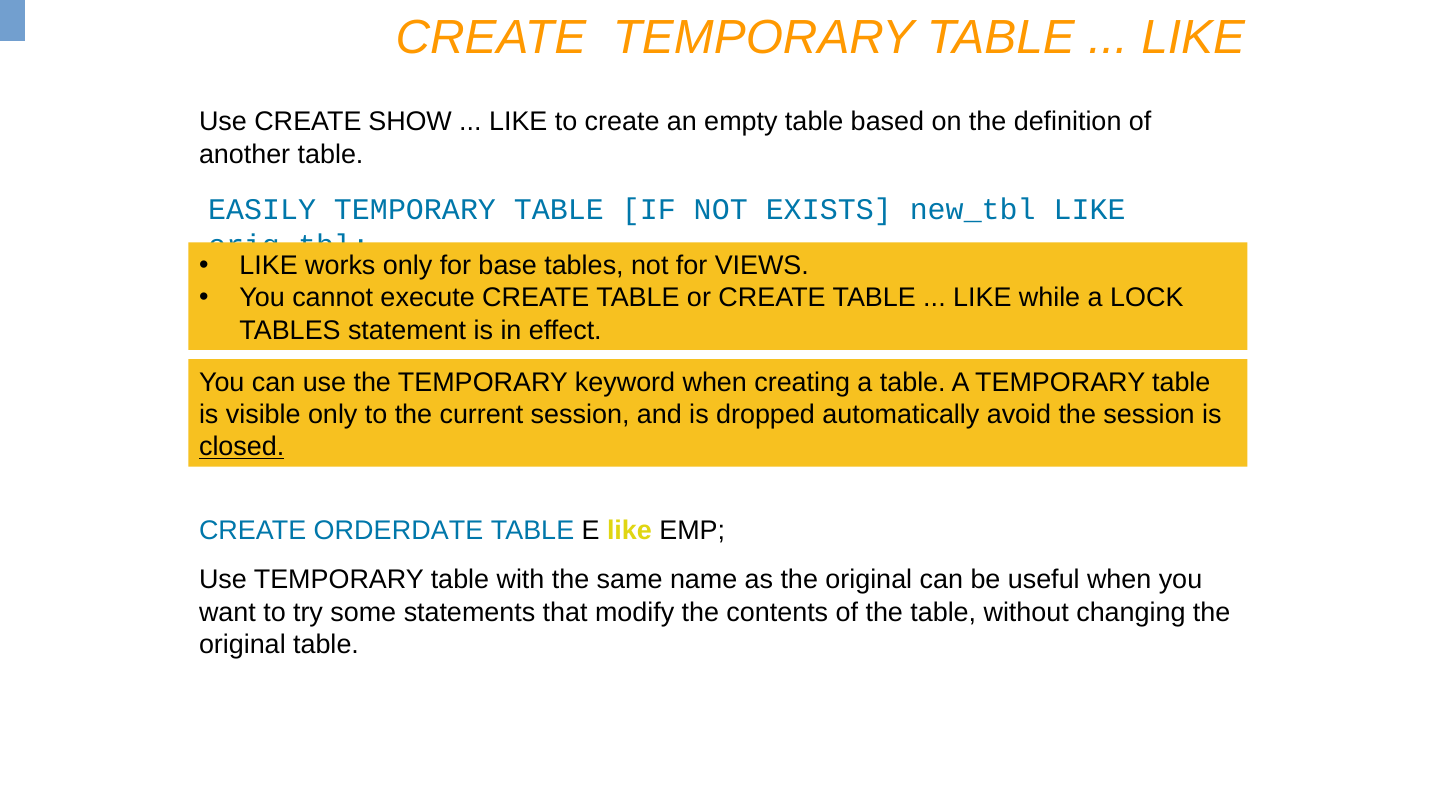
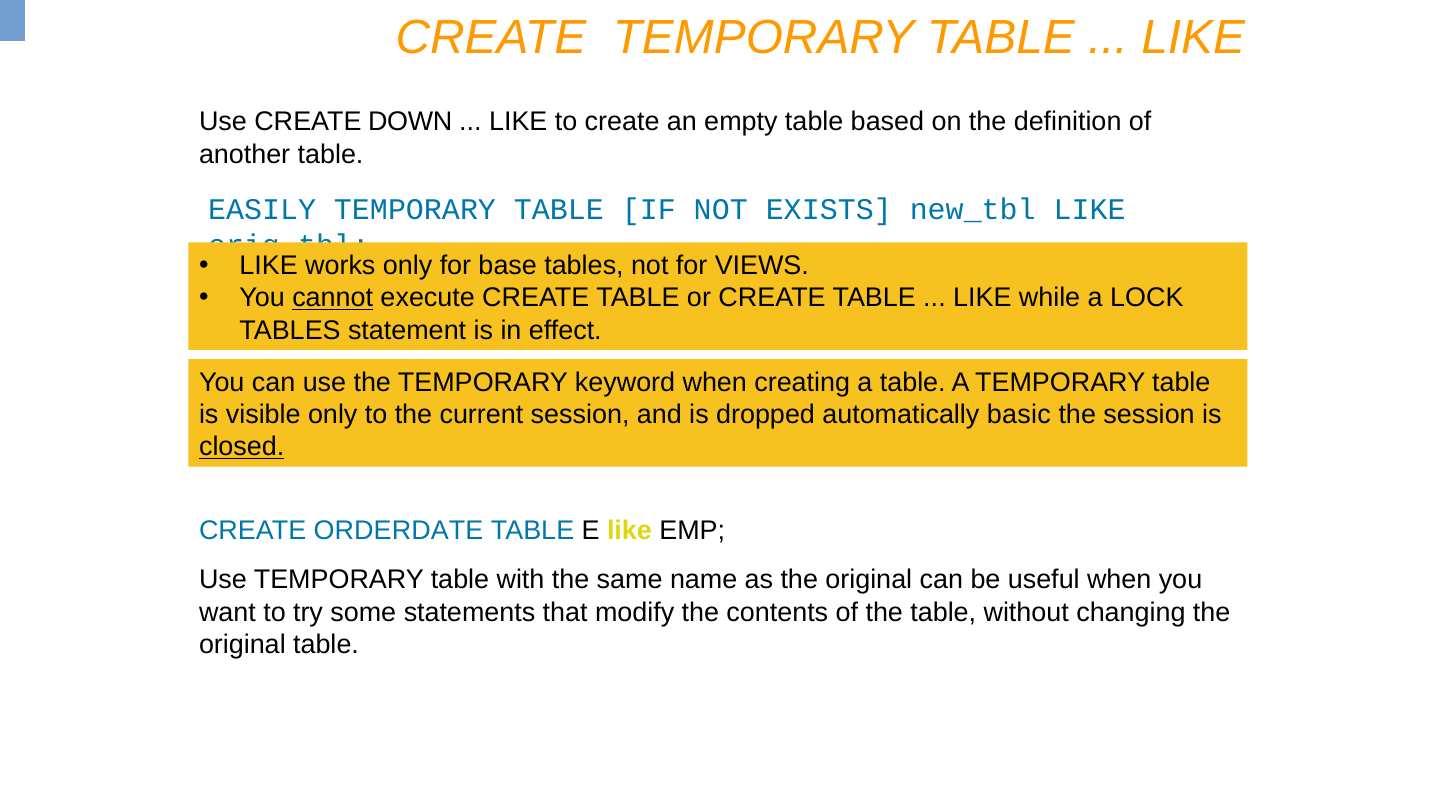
SHOW: SHOW -> DOWN (410, 122)
cannot underline: none -> present (333, 298)
avoid: avoid -> basic (1019, 415)
